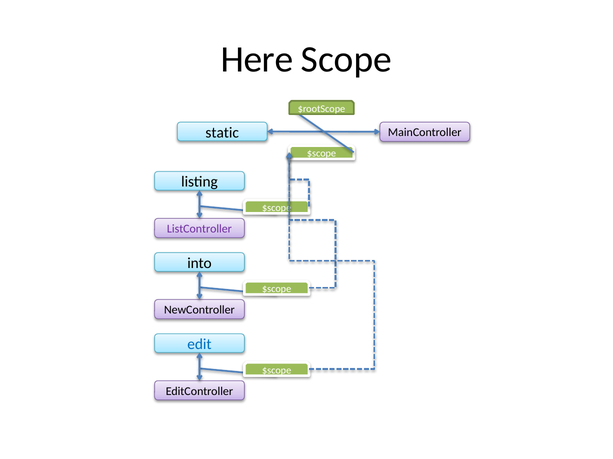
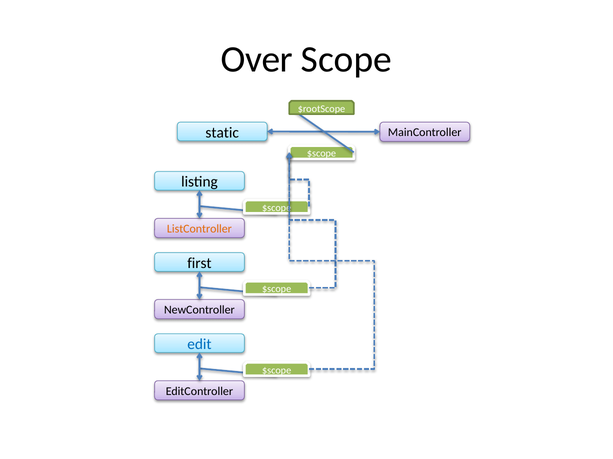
Here: Here -> Over (257, 59)
ListController colour: purple -> orange (199, 229)
into: into -> first (199, 263)
